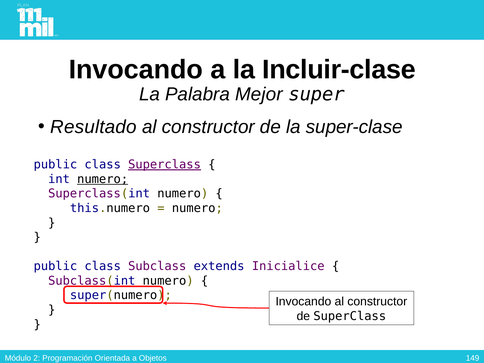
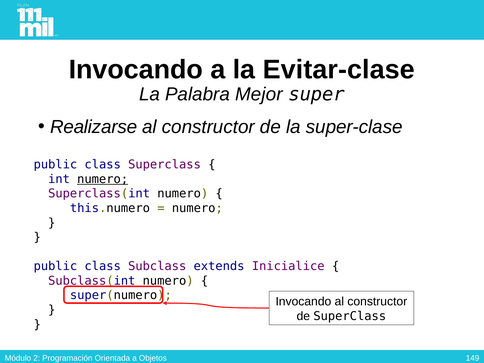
Incluir-clase: Incluir-clase -> Evitar-clase (339, 70)
Resultado: Resultado -> Realizarse (94, 127)
Superclass underline: present -> none (165, 165)
